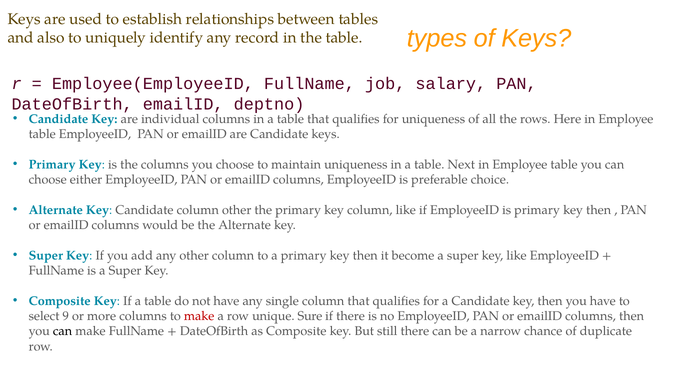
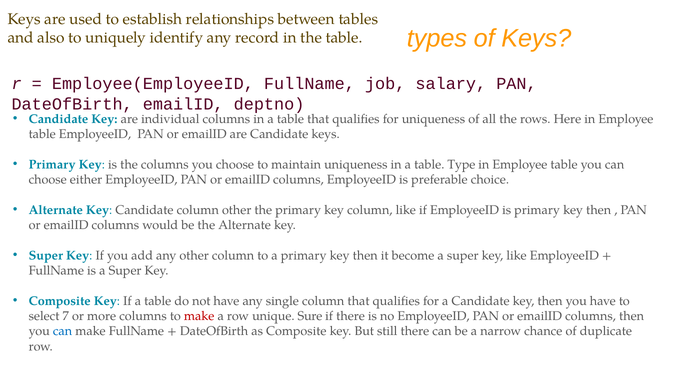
Next: Next -> Type (461, 164)
9: 9 -> 7 (66, 316)
can colour: black -> blue (63, 331)
